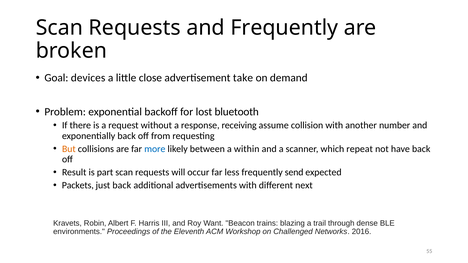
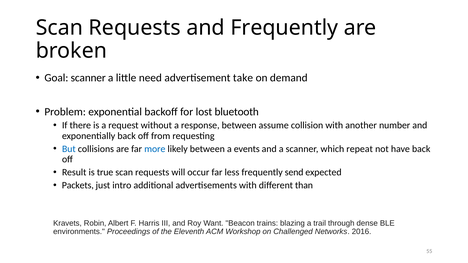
Goal devices: devices -> scanner (88, 78)
close: close -> need (150, 78)
response receiving: receiving -> between (239, 126)
But colour: orange -> blue (69, 149)
within: within -> events (247, 149)
part: part -> true (105, 173)
just back: back -> intro (122, 185)
next: next -> than (304, 185)
